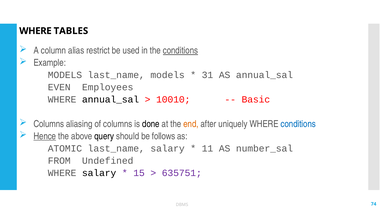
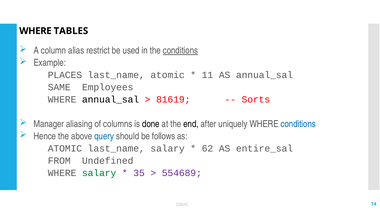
MODELS: MODELS -> PLACES (65, 75)
last_name models: models -> atomic (168, 75)
31: 31 -> 11 (207, 75)
EVEN: EVEN -> SAME (59, 87)
10010: 10010 -> 81619 (173, 99)
Basic: Basic -> Sorts (256, 99)
Columns: Columns -> Manager (49, 124)
end colour: orange -> black (191, 124)
Hence underline: present -> none (45, 136)
query colour: black -> blue (104, 136)
11: 11 -> 62 (207, 148)
number_sal: number_sal -> entire_sal (265, 148)
salary colour: black -> green (99, 173)
15: 15 -> 35 (139, 173)
635751: 635751 -> 554689 (182, 173)
